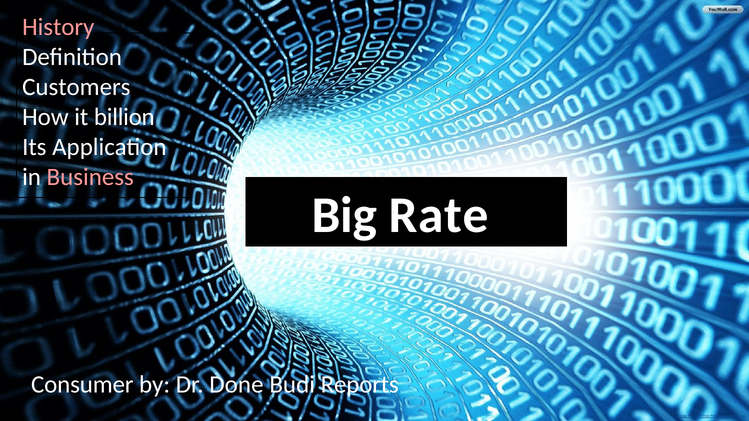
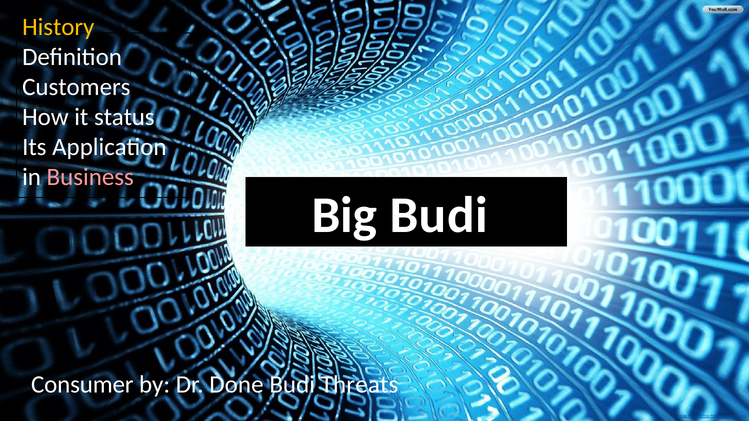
History colour: pink -> yellow (58, 27)
billion: billion -> status (124, 117)
Big Rate: Rate -> Budi (439, 216)
Reports: Reports -> Threats (360, 385)
